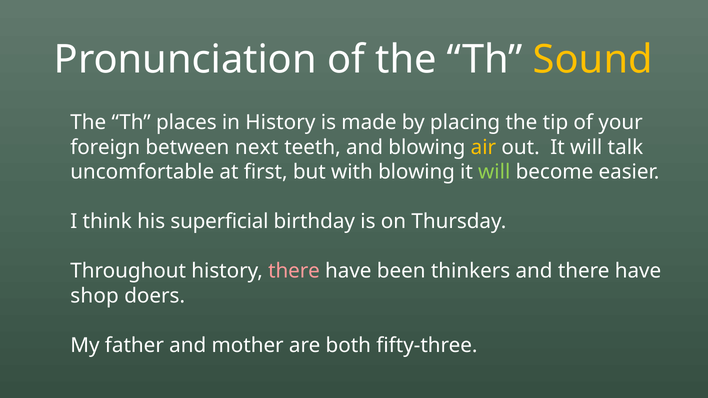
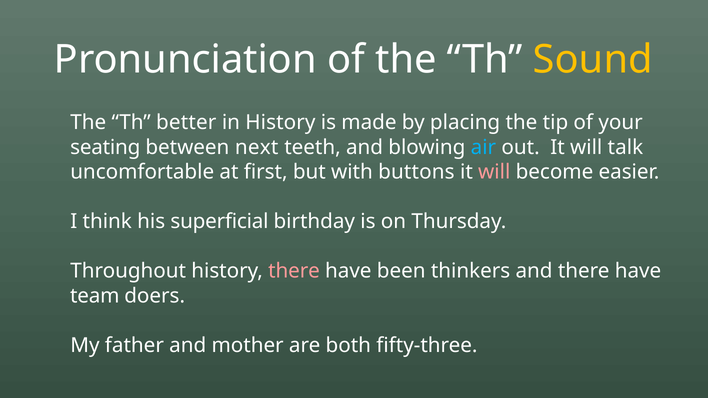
places: places -> better (186, 123)
foreign: foreign -> seating (105, 147)
air colour: yellow -> light blue (483, 147)
with blowing: blowing -> buttons (416, 172)
will colour: light green -> pink (494, 172)
shop: shop -> team (95, 296)
